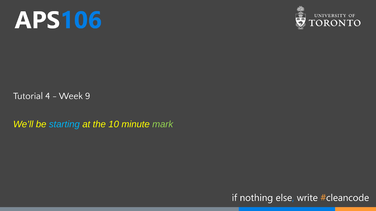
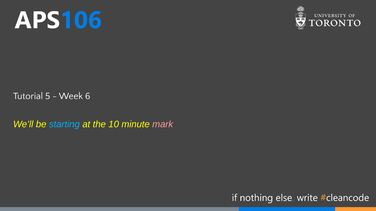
4: 4 -> 5 (48, 96)
9: 9 -> 6 (88, 96)
mark colour: light green -> pink (163, 125)
